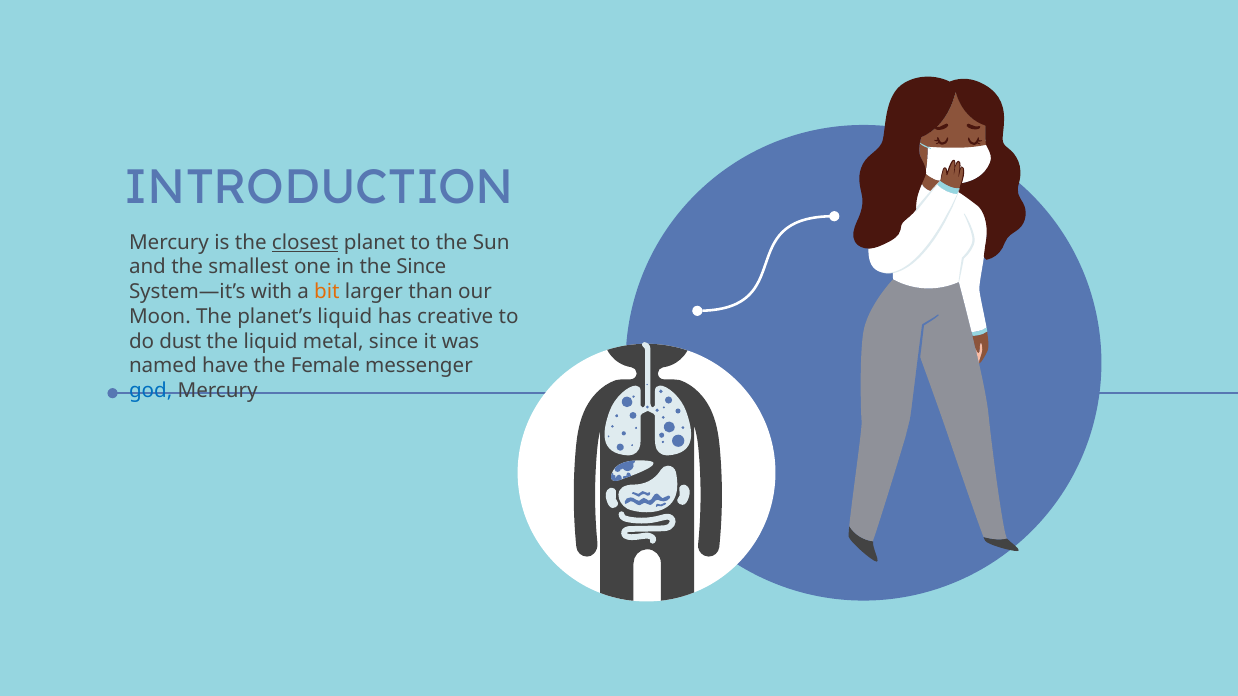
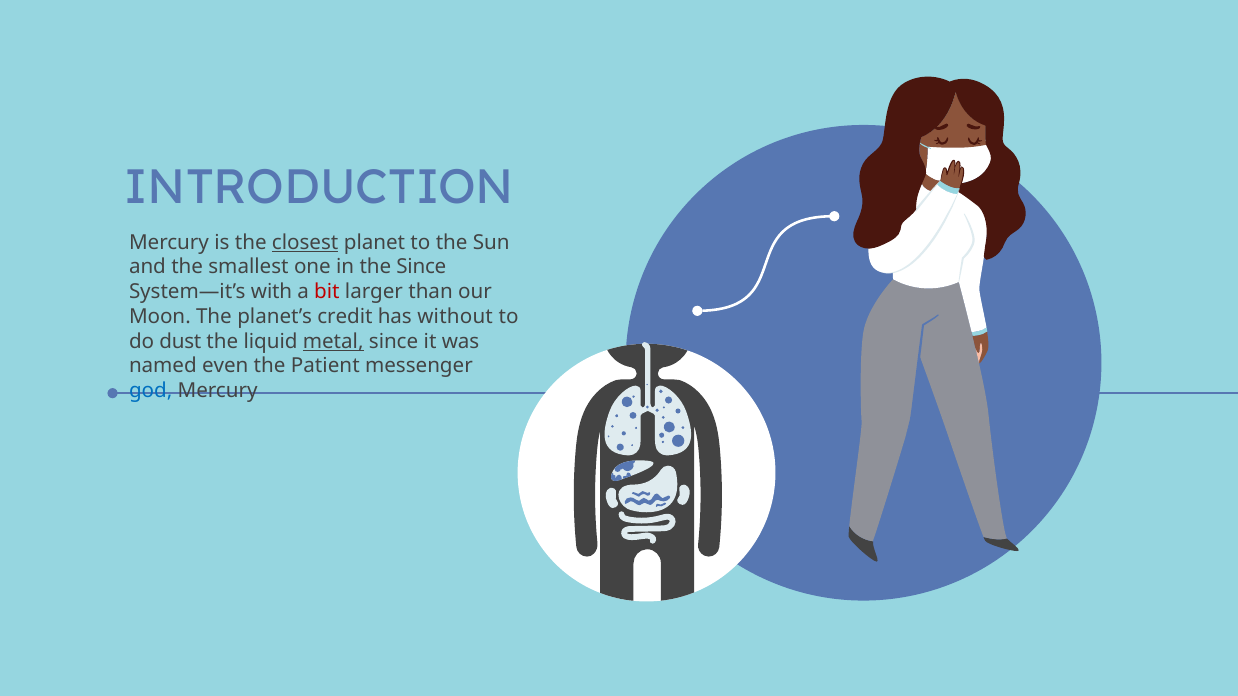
bit colour: orange -> red (327, 292)
planet’s liquid: liquid -> credit (345, 317)
creative: creative -> without (455, 317)
metal underline: none -> present (333, 342)
have: have -> even (225, 366)
Female: Female -> Patient (325, 366)
